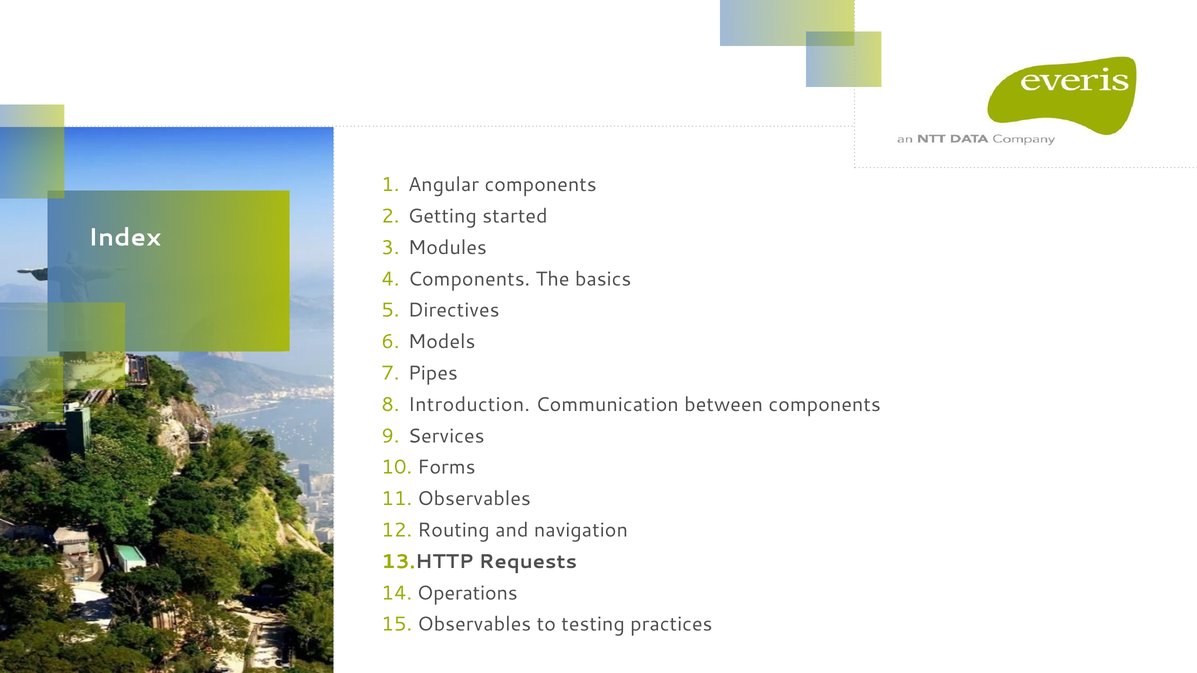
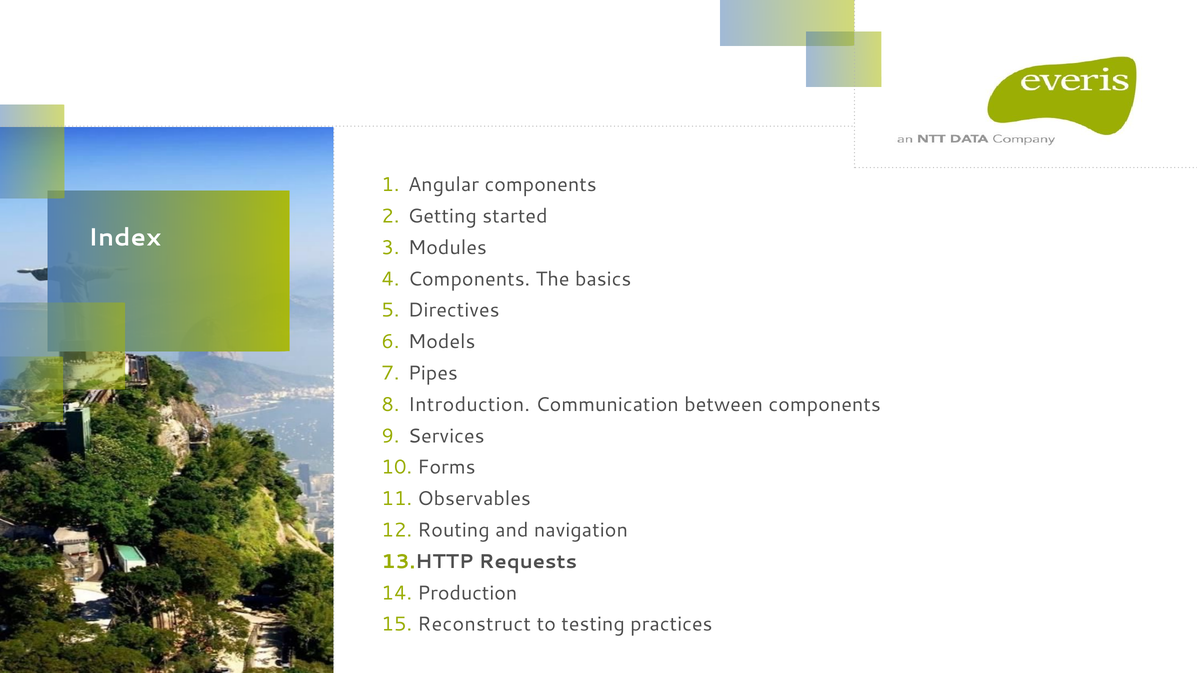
Operations: Operations -> Production (467, 593)
Observables: Observables -> Reconstruct (474, 625)
